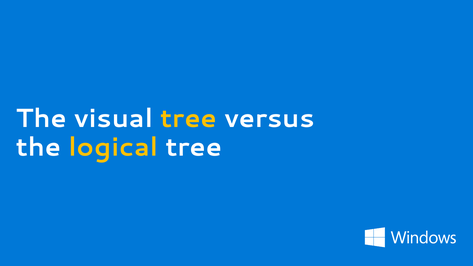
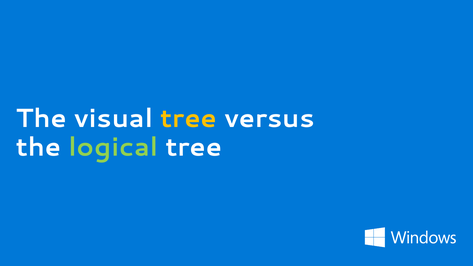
logical colour: yellow -> light green (113, 147)
